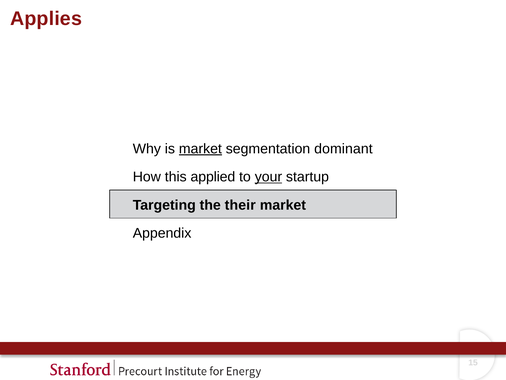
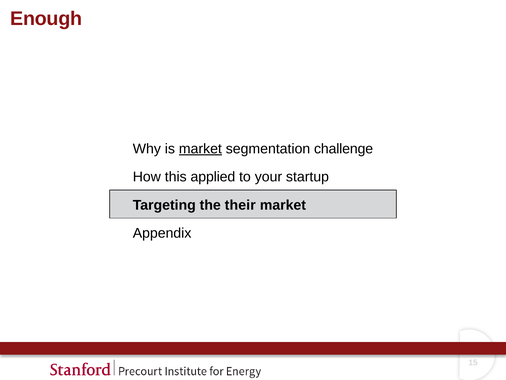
Applies: Applies -> Enough (46, 19)
dominant: dominant -> challenge (344, 149)
your underline: present -> none (268, 177)
